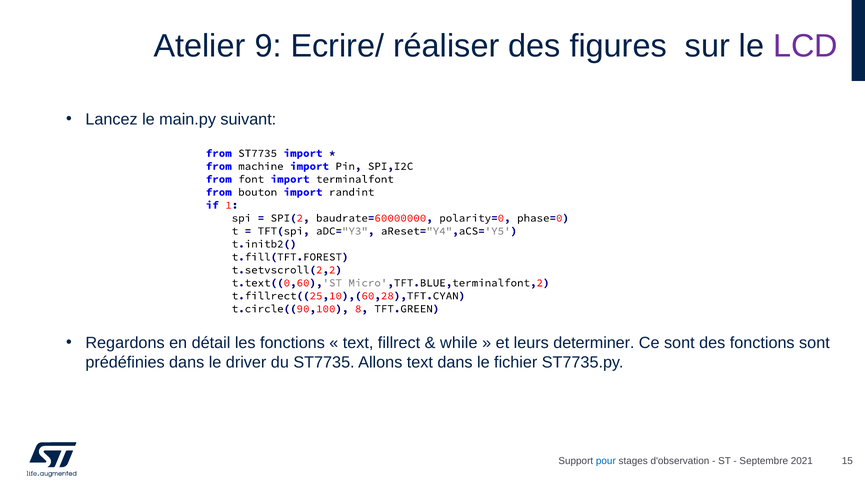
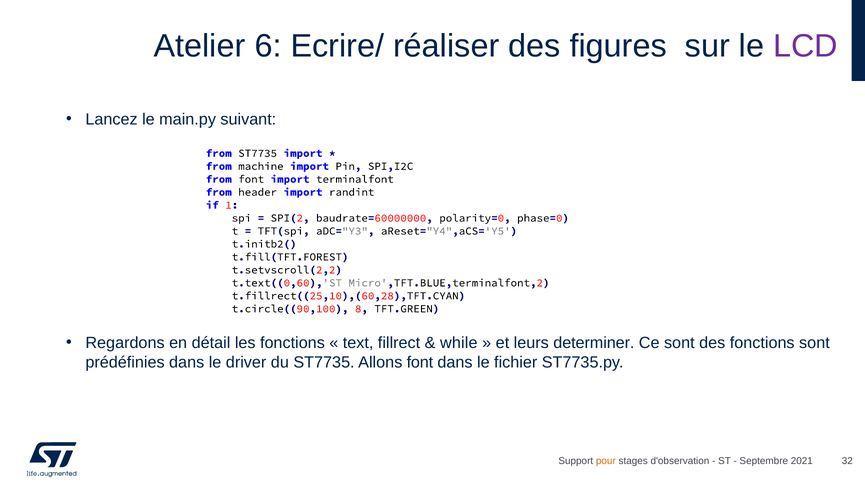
9: 9 -> 6 (268, 46)
bouton: bouton -> header (258, 192)
Allons text: text -> font (420, 363)
pour colour: blue -> orange (606, 461)
15: 15 -> 32 (847, 461)
